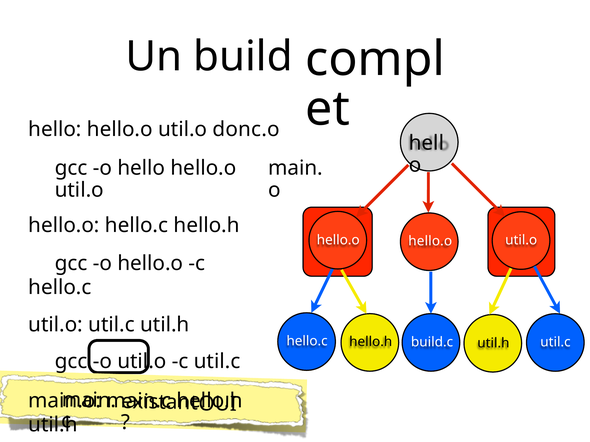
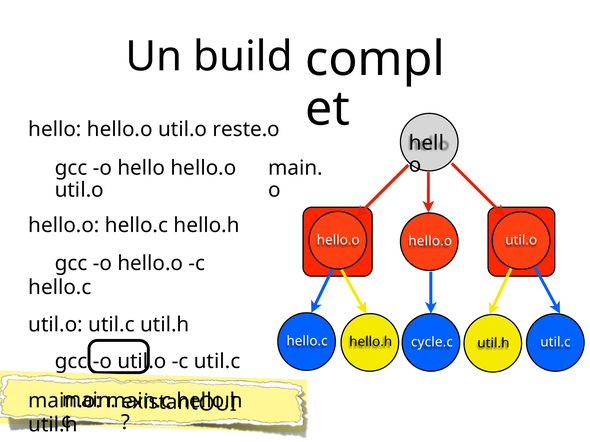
donc.o: donc.o -> reste.o (246, 129)
build.c: build.c -> cycle.c (432, 343)
